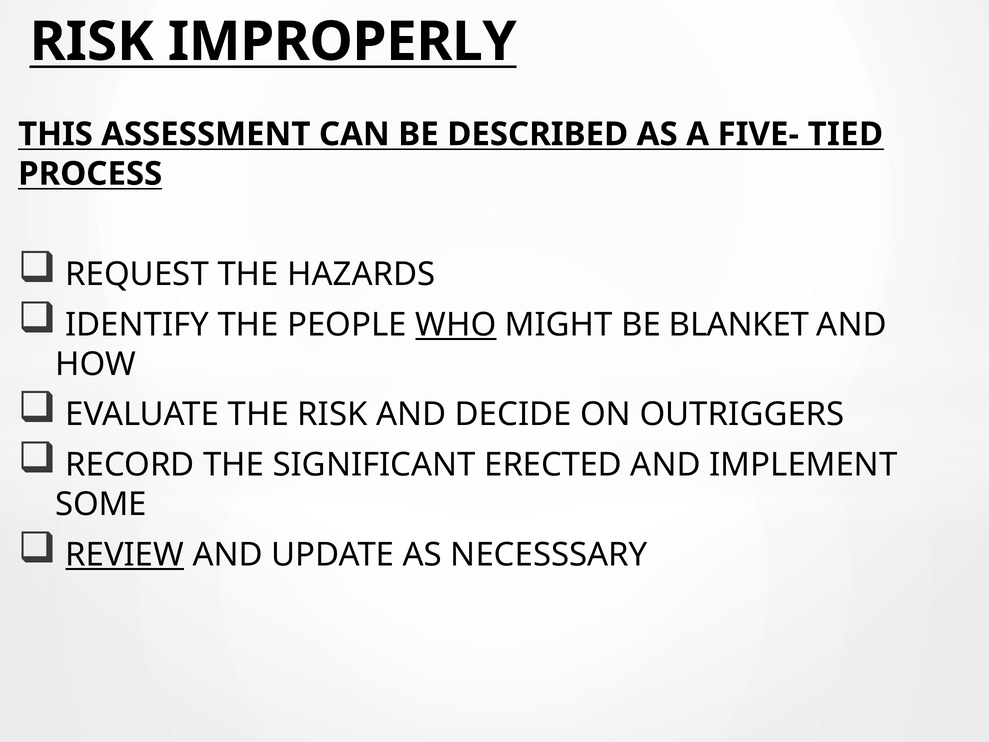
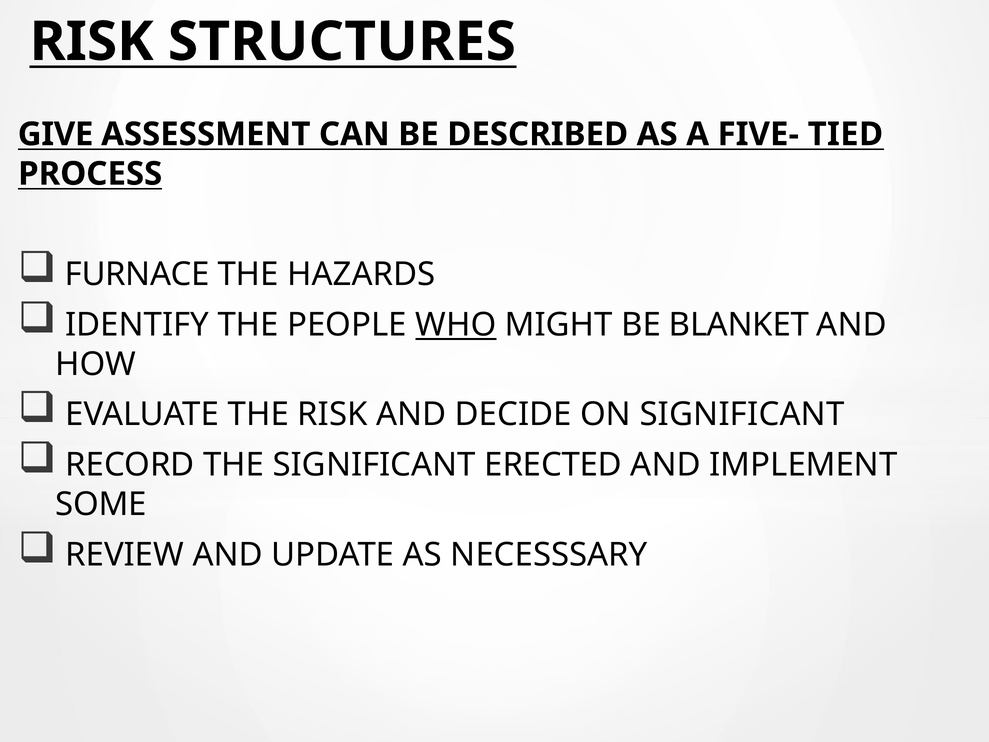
IMPROPERLY: IMPROPERLY -> STRUCTURES (342, 42)
THIS: THIS -> GIVE (56, 134)
REQUEST: REQUEST -> FURNACE (137, 274)
ON OUTRIGGERS: OUTRIGGERS -> SIGNIFICANT (742, 414)
REVIEW underline: present -> none (125, 554)
